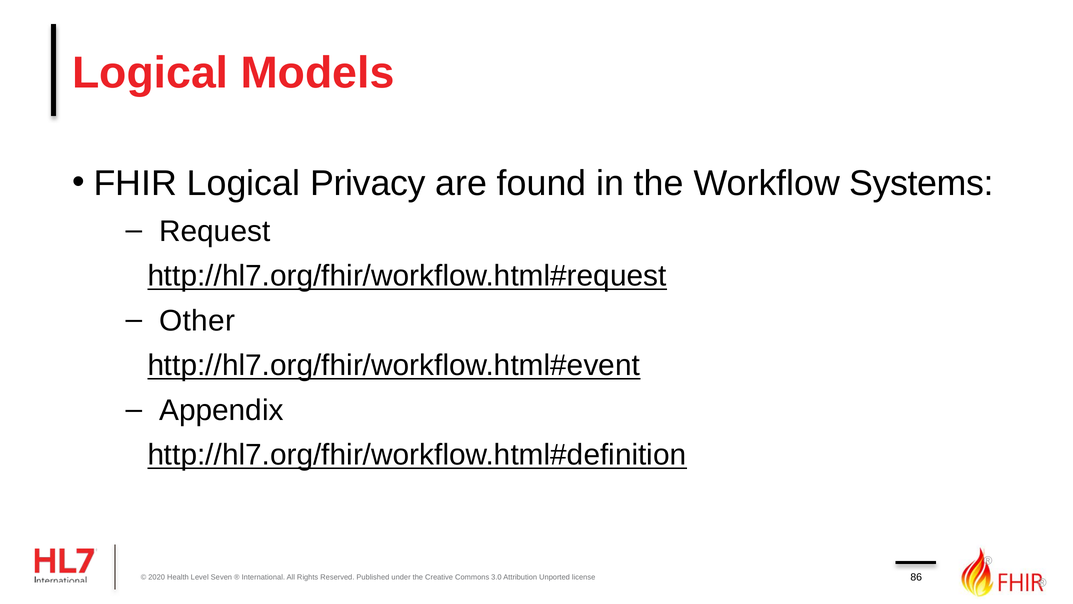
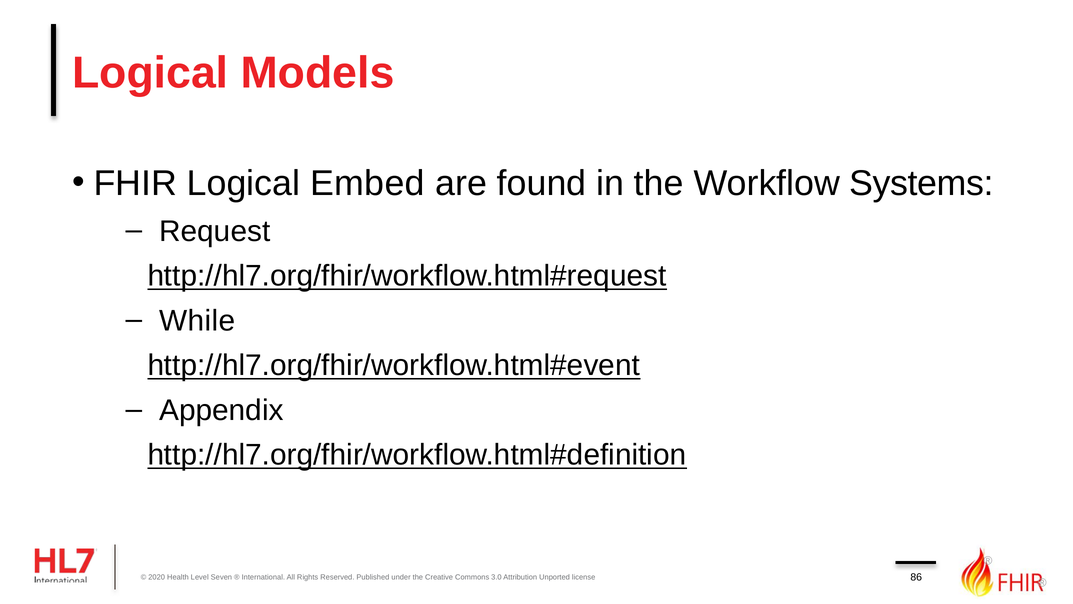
Privacy: Privacy -> Embed (368, 183)
Other: Other -> While (197, 321)
